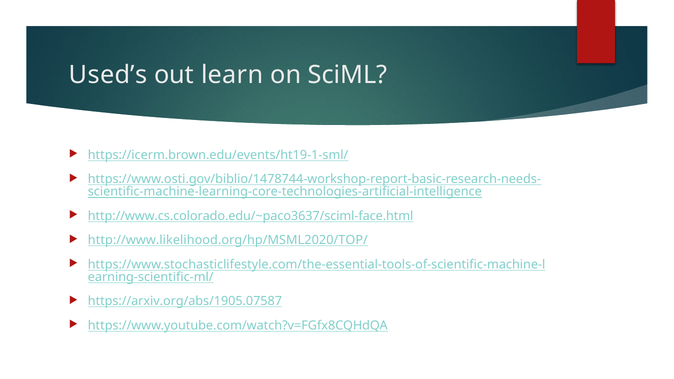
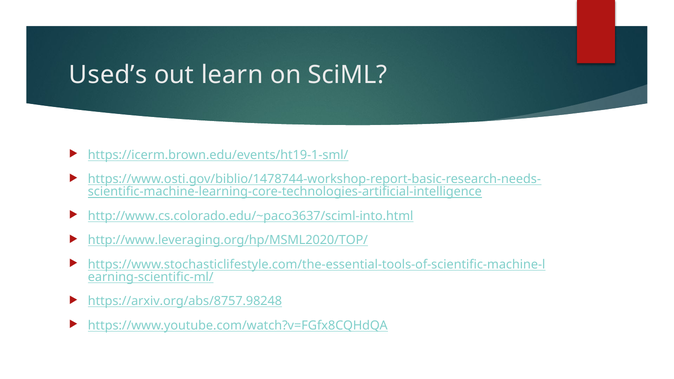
http://www.cs.colorado.edu/~paco3637/sciml-face.html: http://www.cs.colorado.edu/~paco3637/sciml-face.html -> http://www.cs.colorado.edu/~paco3637/sciml-into.html (251, 216)
http://www.likelihood.org/hp/MSML2020/TOP/: http://www.likelihood.org/hp/MSML2020/TOP/ -> http://www.leveraging.org/hp/MSML2020/TOP/ (228, 240)
https://arxiv.org/abs/1905.07587: https://arxiv.org/abs/1905.07587 -> https://arxiv.org/abs/8757.98248 (185, 301)
